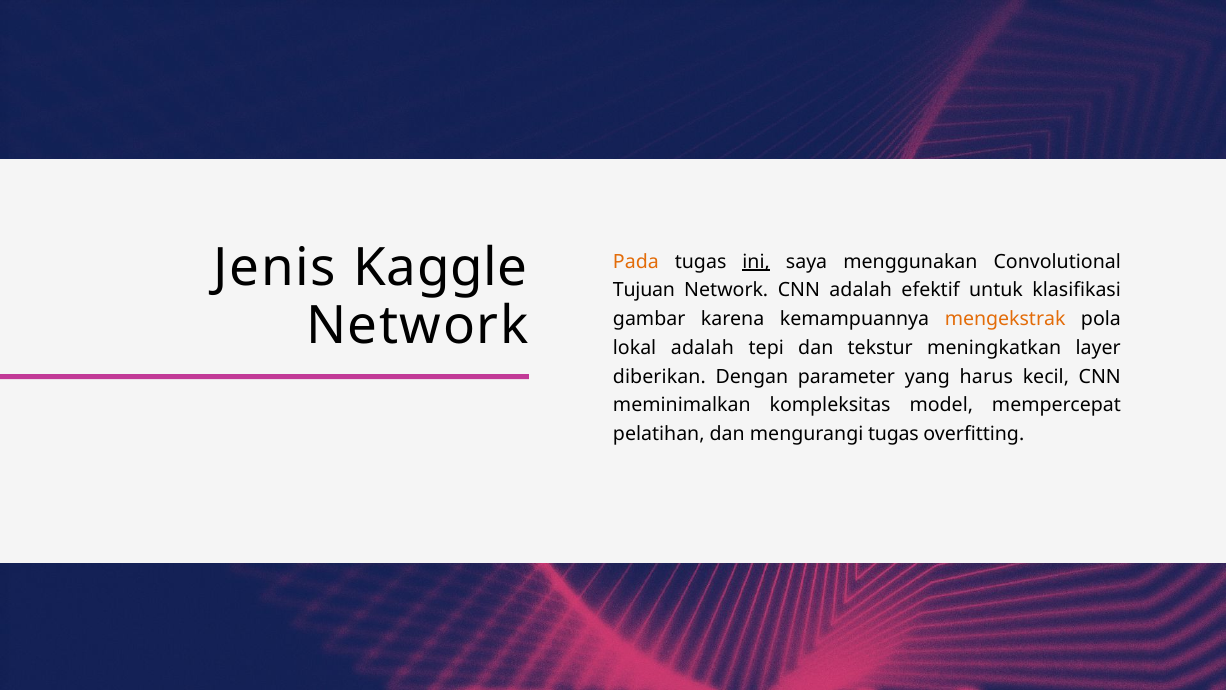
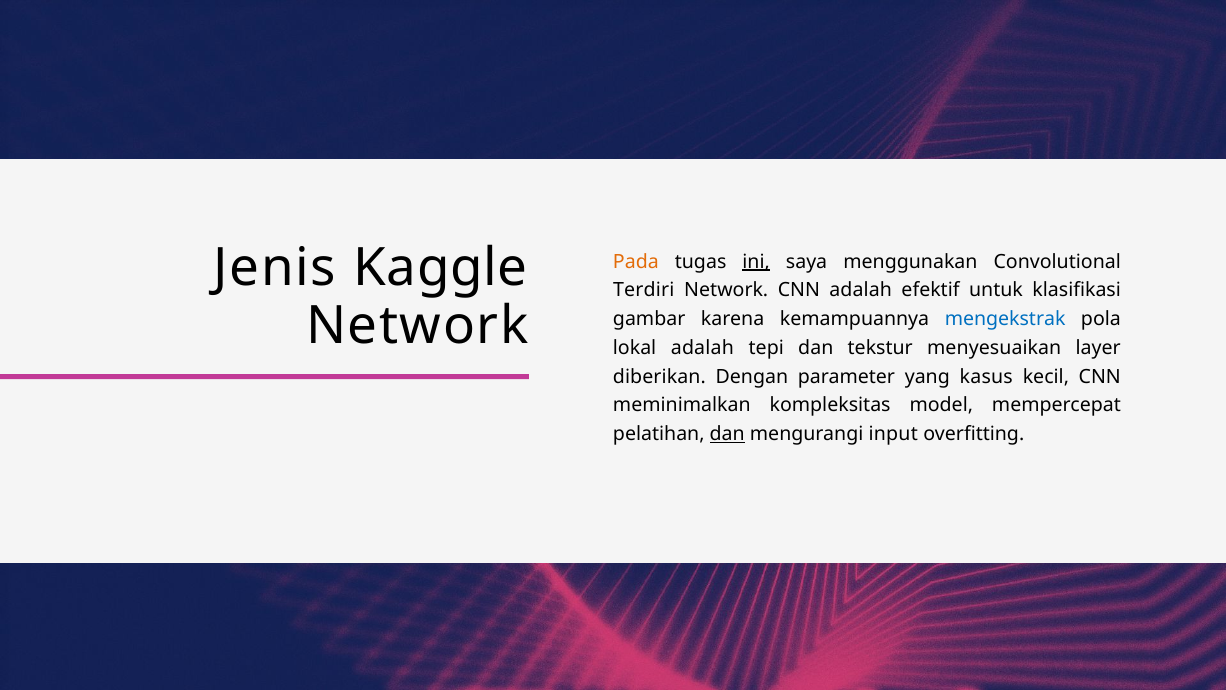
Tujuan: Tujuan -> Terdiri (644, 290)
mengekstrak colour: orange -> blue (1005, 319)
meningkatkan: meningkatkan -> menyesuaikan (994, 348)
harus: harus -> kasus (986, 376)
dan underline: none -> present (727, 434)
mengurangi tugas: tugas -> input (893, 434)
